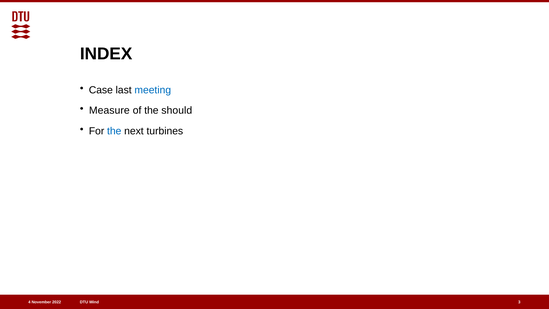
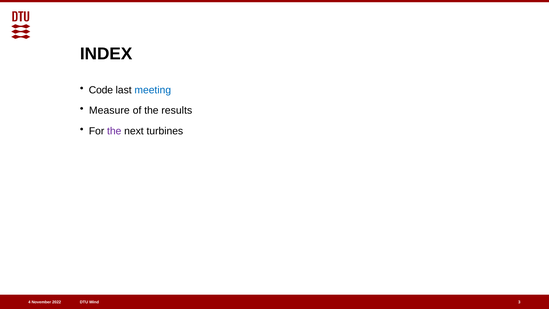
Case: Case -> Code (101, 90)
should: should -> results (177, 111)
the colour: blue -> purple (114, 131)
